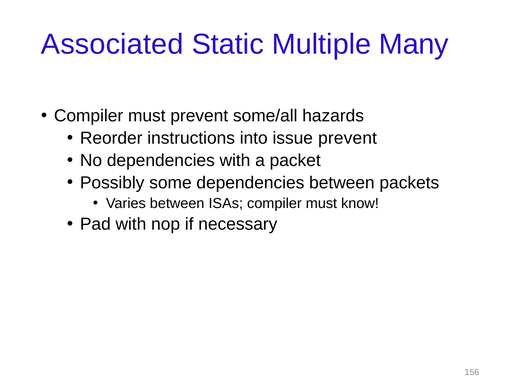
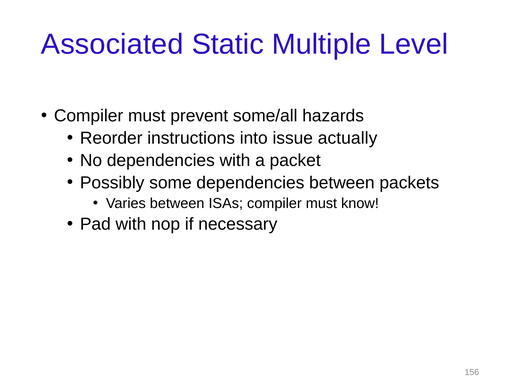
Many: Many -> Level (414, 44)
issue prevent: prevent -> actually (348, 138)
